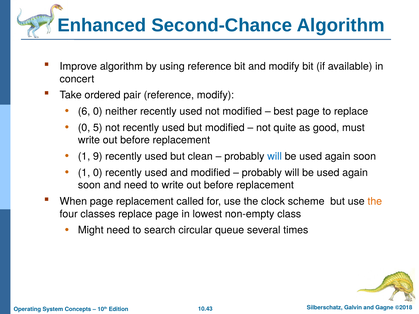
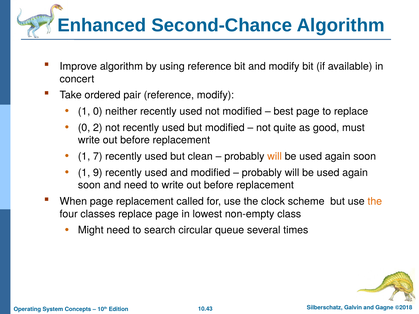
6: 6 -> 1 (84, 111)
5: 5 -> 2 (98, 128)
9: 9 -> 7 (98, 156)
will colour: blue -> orange (275, 156)
1 0: 0 -> 9 (98, 173)
